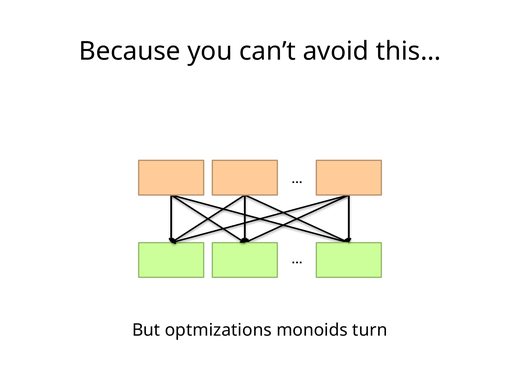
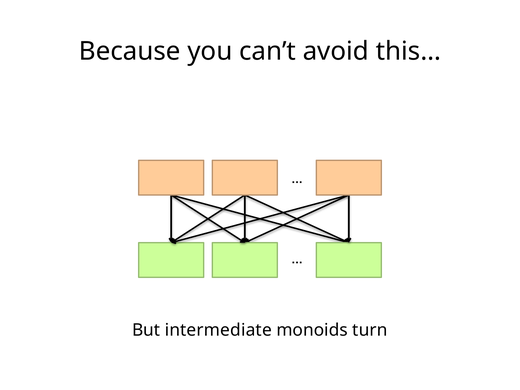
optmizations: optmizations -> intermediate (218, 330)
